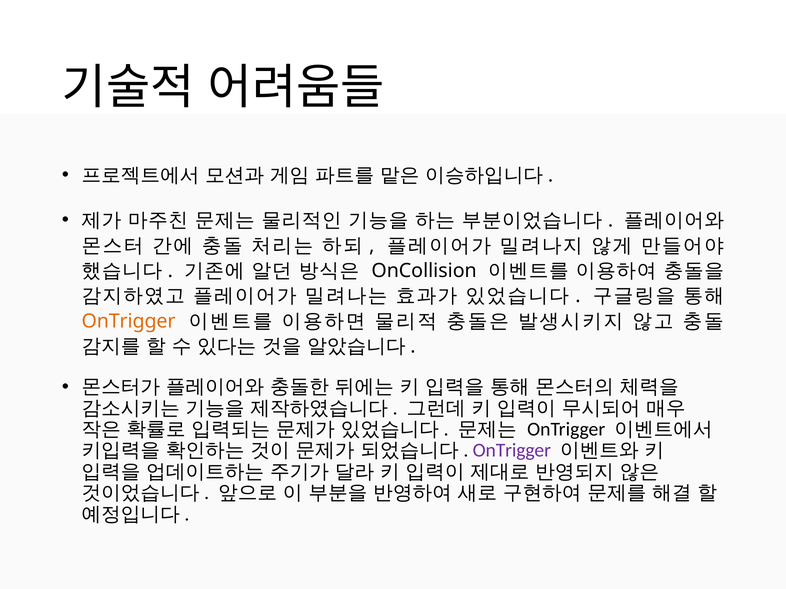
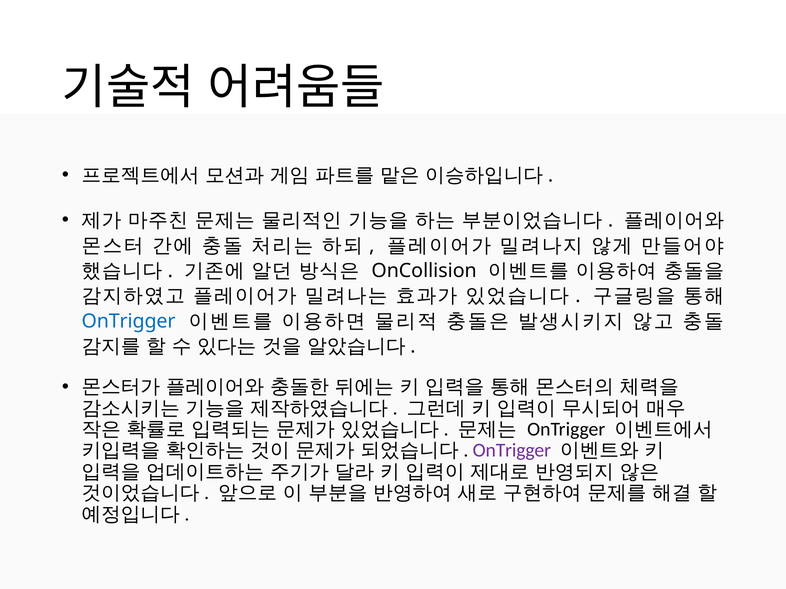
OnTrigger colour: orange -> blue (129, 321)
